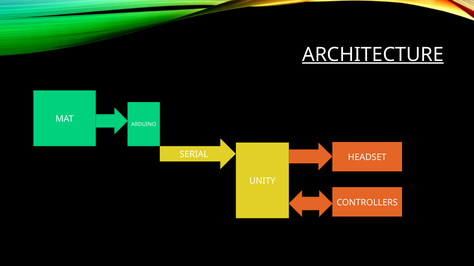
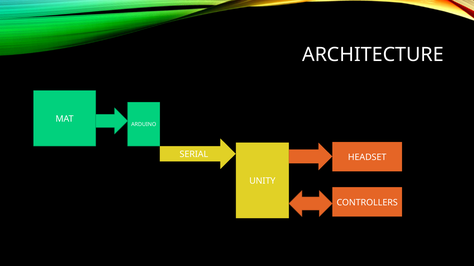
ARCHITECTURE underline: present -> none (373, 55)
